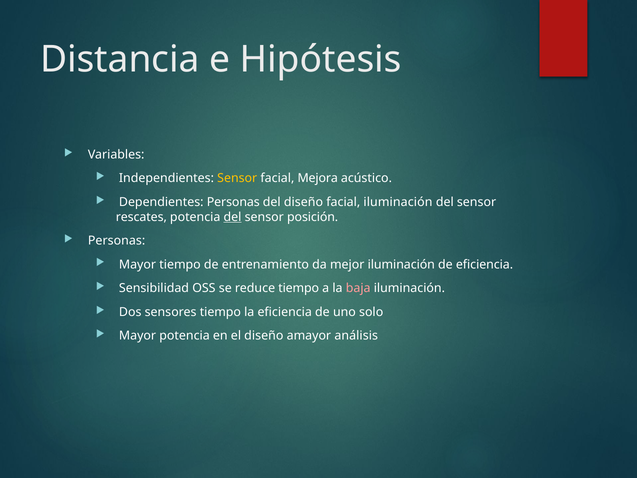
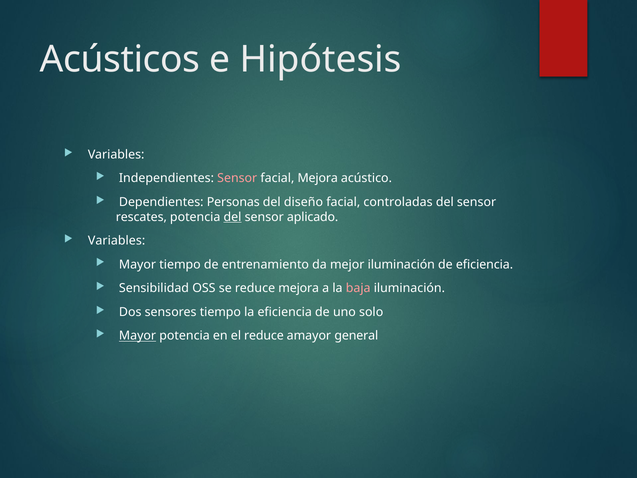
Distancia: Distancia -> Acústicos (120, 60)
Sensor colour: yellow -> pink (237, 178)
facial iluminación: iluminación -> controladas (398, 202)
posición: posición -> aplicado (313, 217)
Personas: Personas -> Variables (117, 241)
reduce tiempo: tiempo -> mejora (299, 288)
Mayor underline: none -> present (138, 336)
el diseño: diseño -> reduce (264, 336)
análisis: análisis -> general (356, 336)
